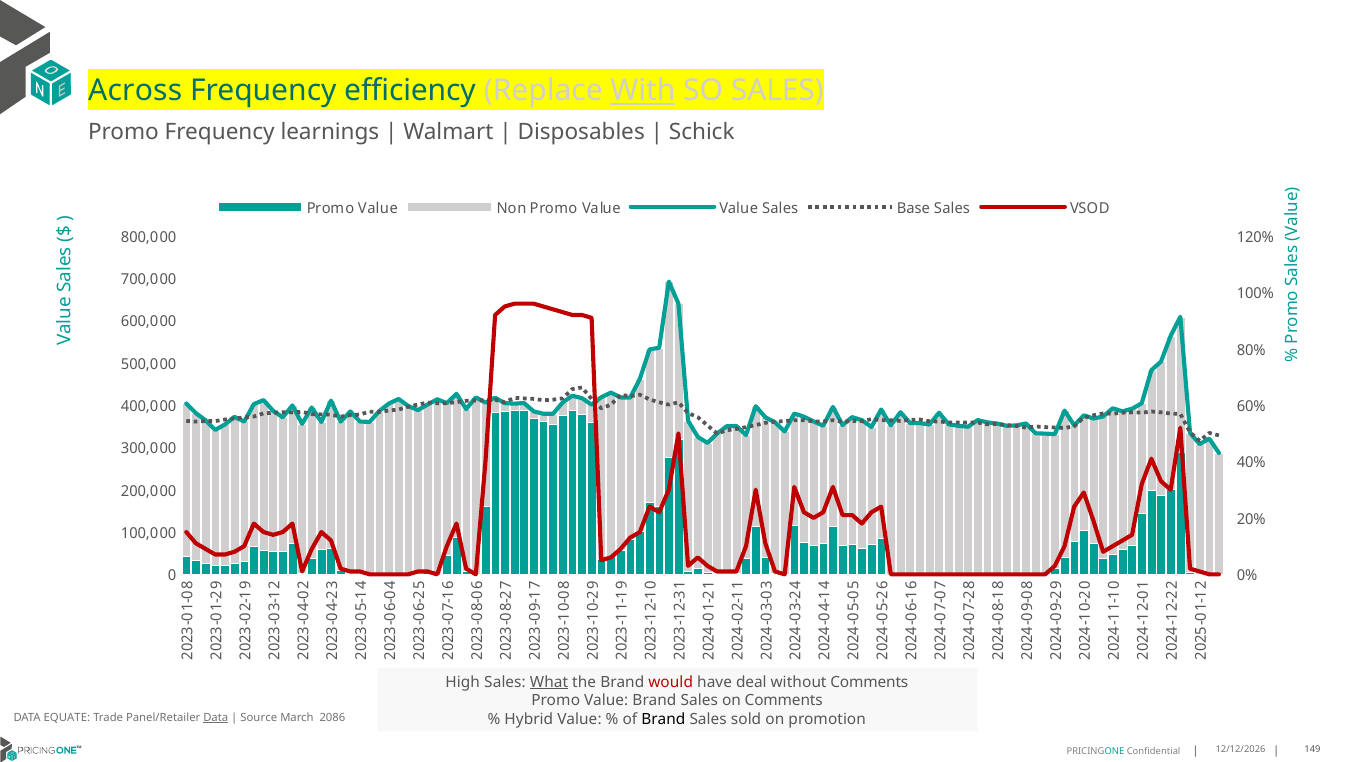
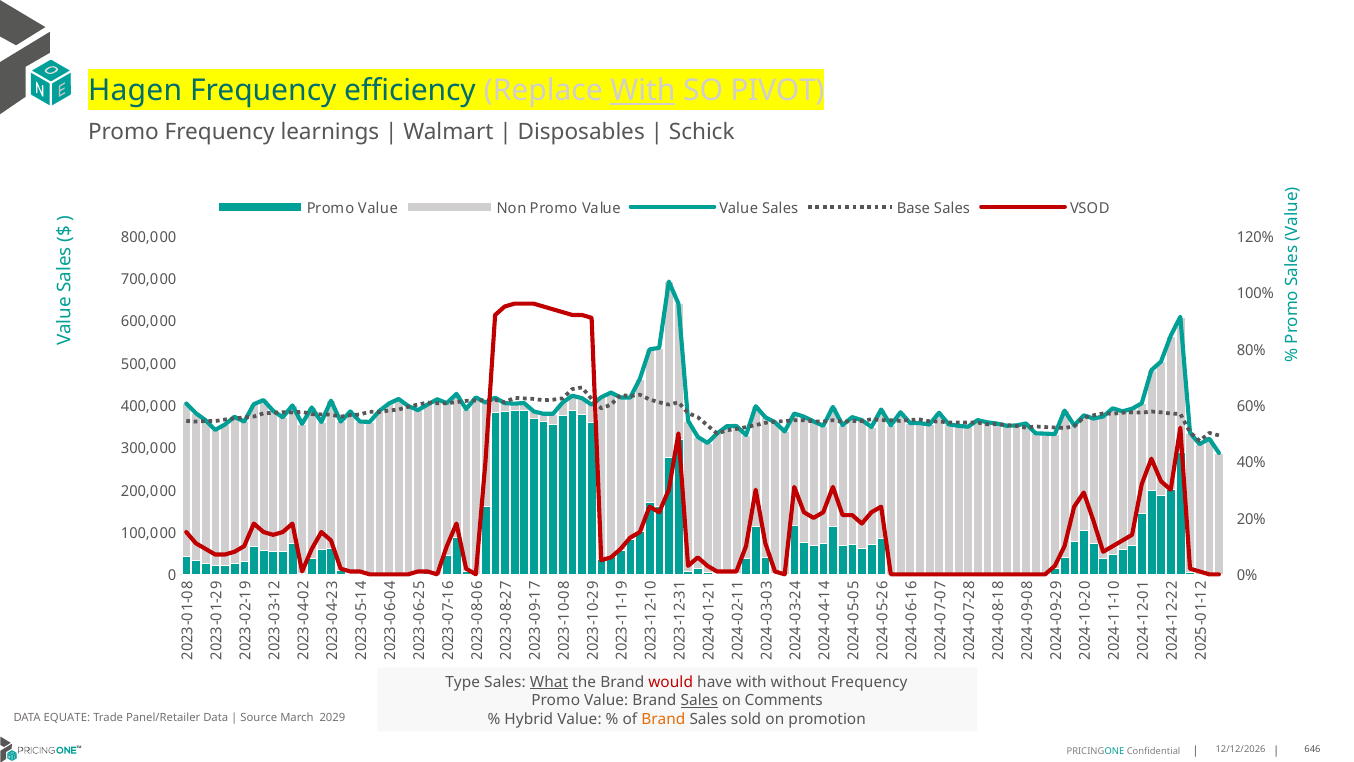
Across: Across -> Hagen (135, 91)
SO SALES: SALES -> PIVOT (777, 91)
High: High -> Type (463, 682)
have deal: deal -> with (751, 682)
without Comments: Comments -> Frequency (869, 682)
Sales underline: none -> present (699, 700)
Data underline: present -> none (216, 717)
2086: 2086 -> 2029 (332, 717)
Brand colour: black -> orange (663, 719)
149: 149 -> 646 (1313, 749)
